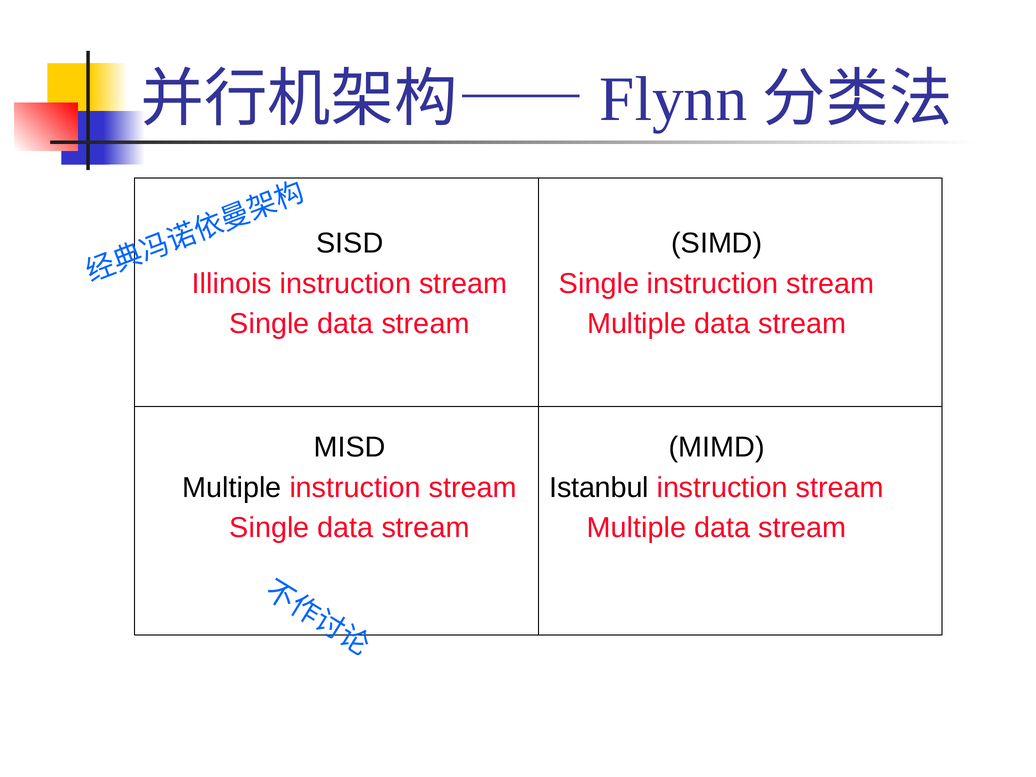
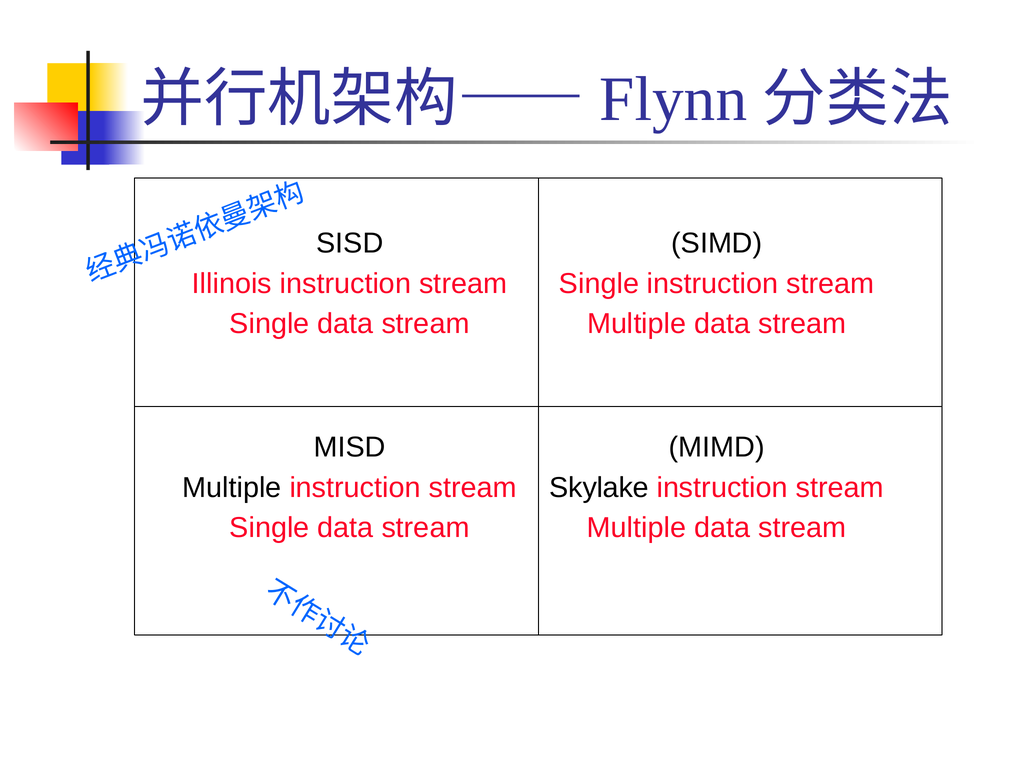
Istanbul: Istanbul -> Skylake (599, 488)
